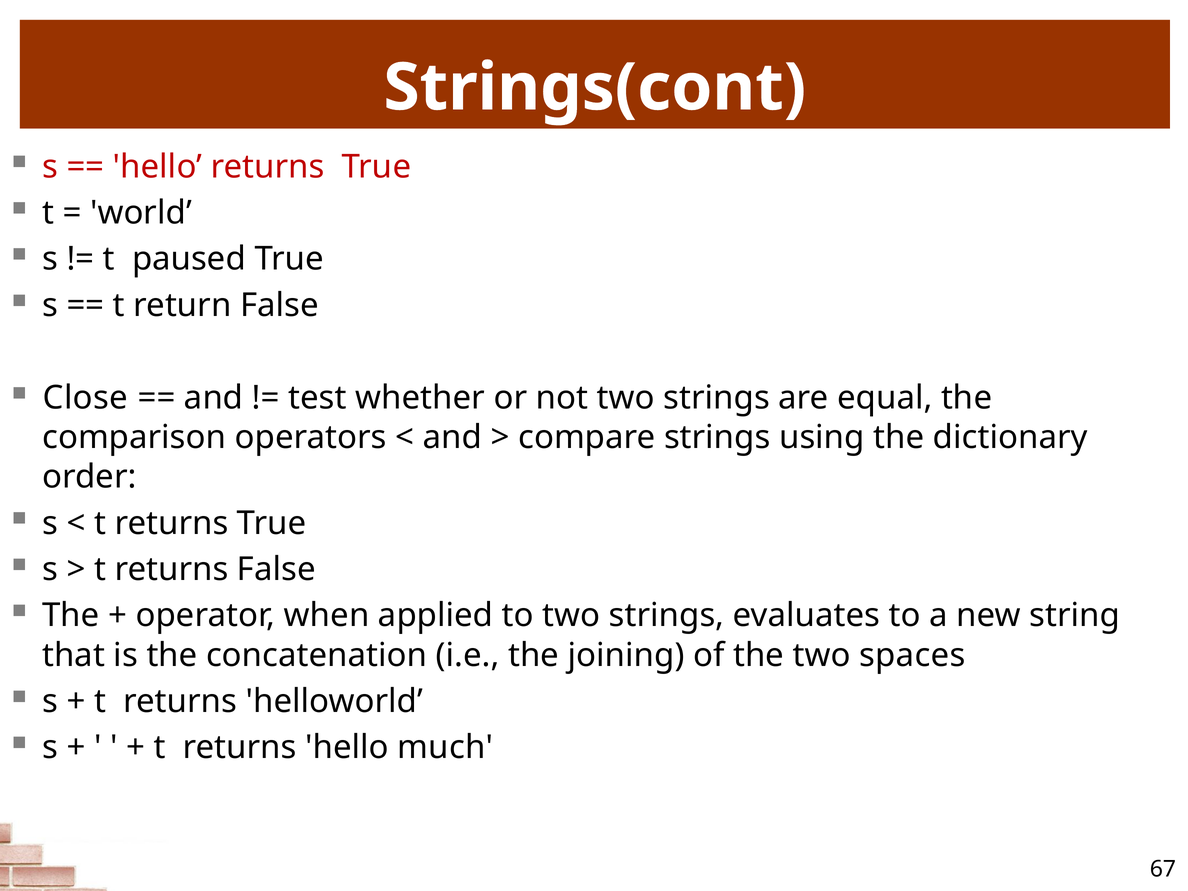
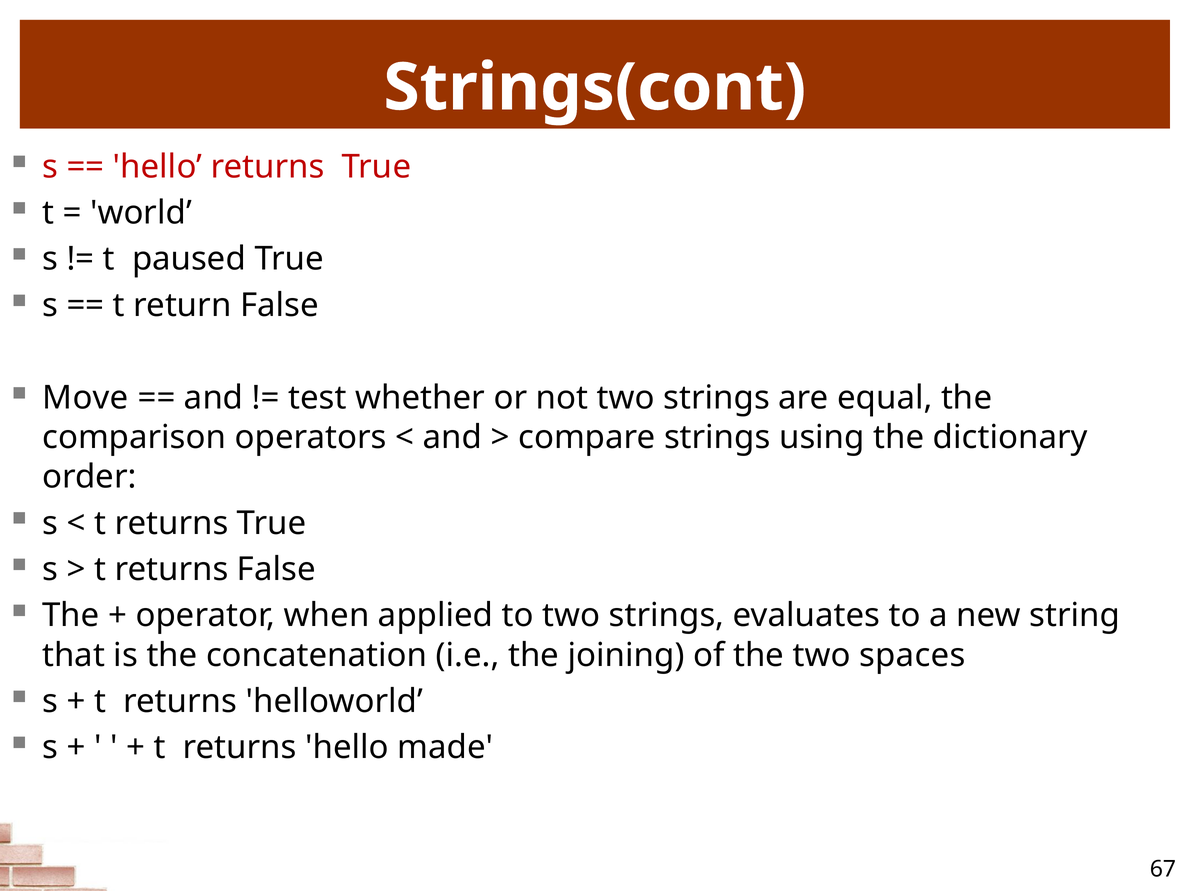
Close: Close -> Move (85, 398)
much: much -> made (445, 748)
